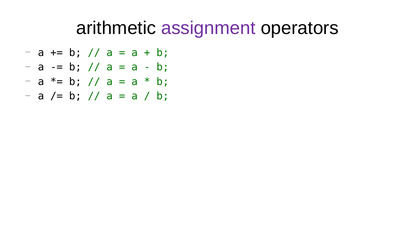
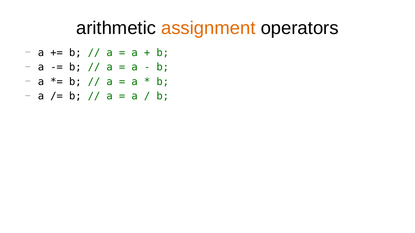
assignment colour: purple -> orange (208, 28)
